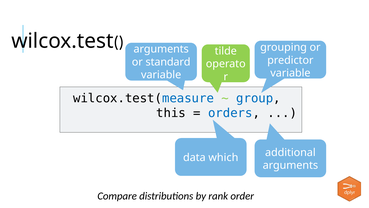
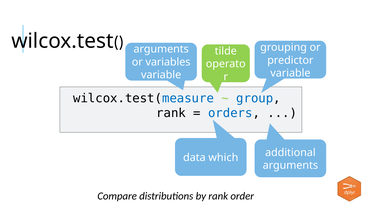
standard: standard -> variables (168, 62)
this: this -> rank (171, 113)
